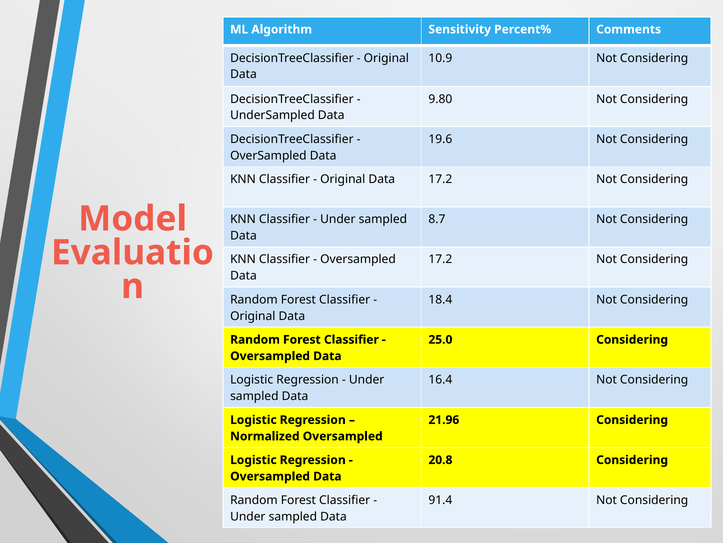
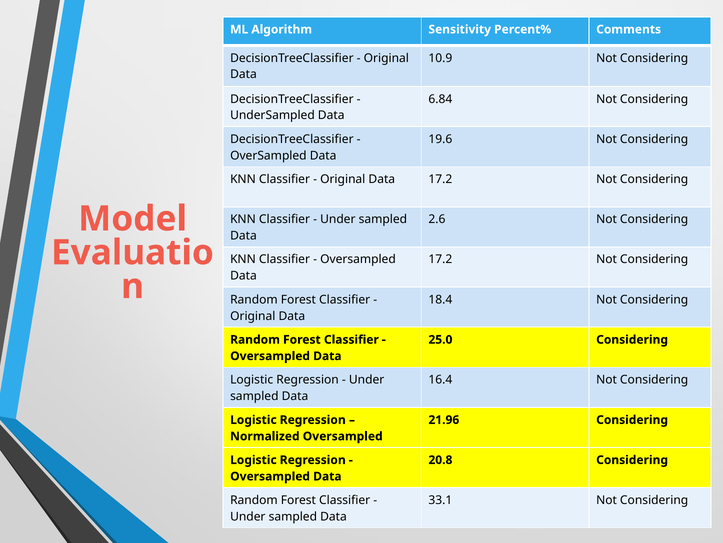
9.80: 9.80 -> 6.84 (440, 99)
8.7: 8.7 -> 2.6 (437, 219)
91.4: 91.4 -> 33.1 (440, 499)
